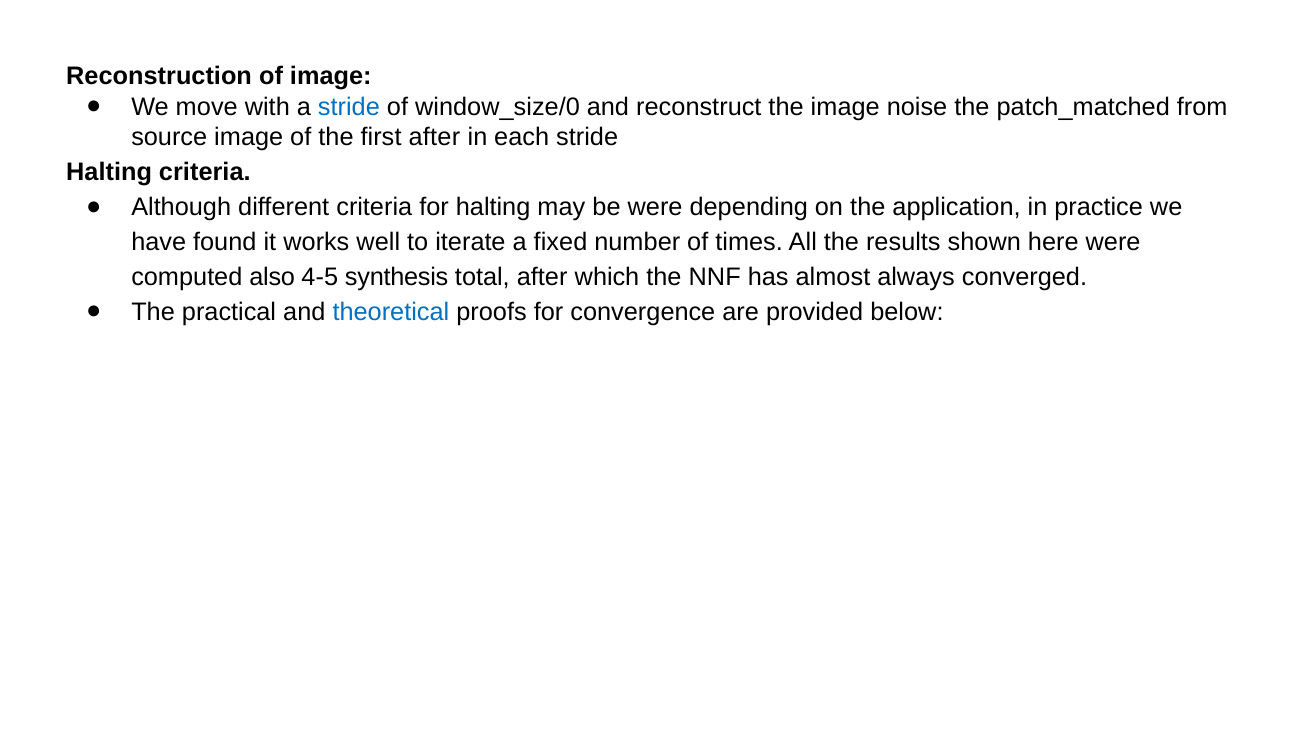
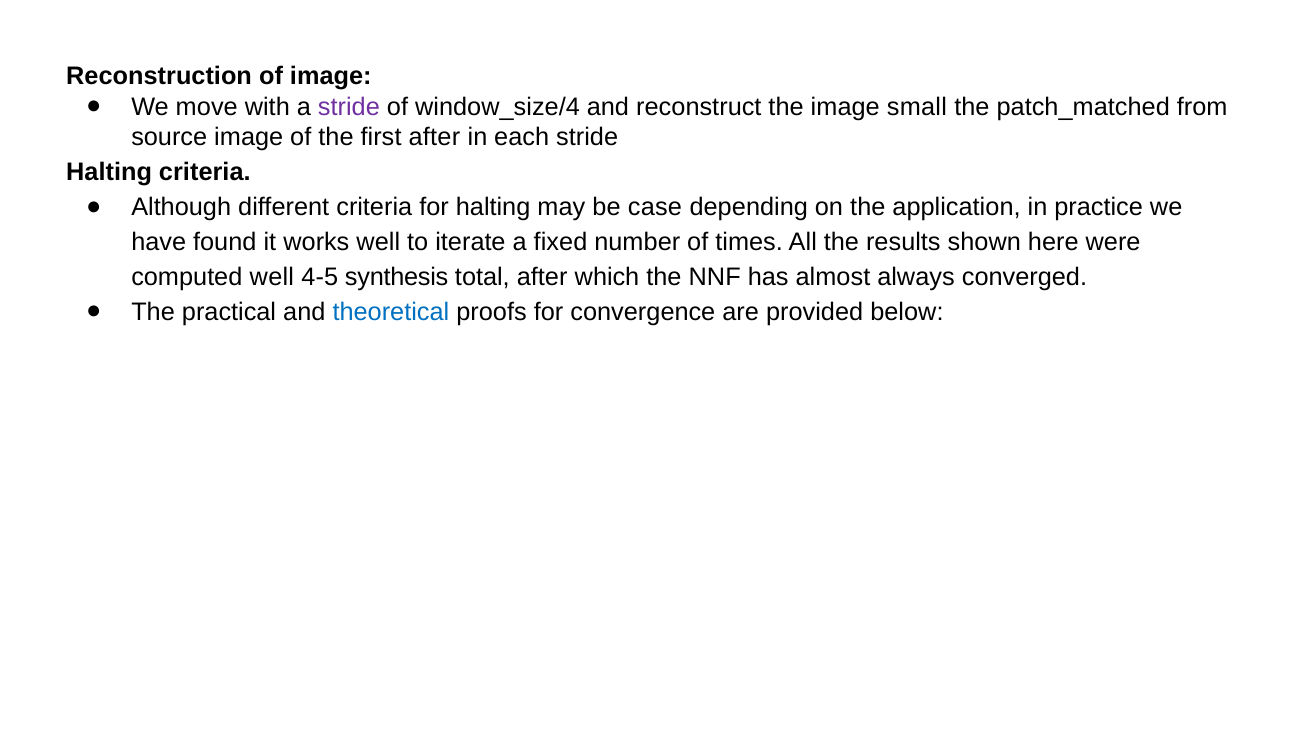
stride colour: blue -> purple (349, 107)
window_size/0: window_size/0 -> window_size/4 (497, 107)
noise: noise -> small (917, 107)
be were: were -> case (655, 207)
computed also: also -> well (272, 277)
